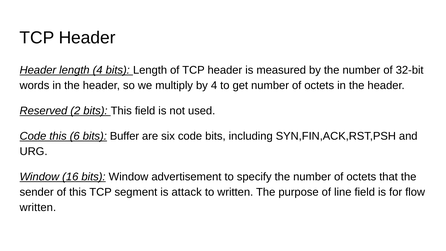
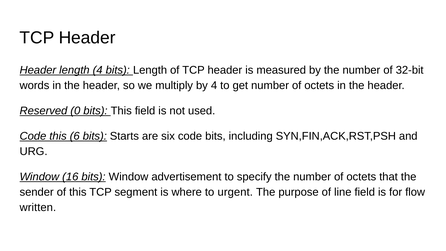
2: 2 -> 0 (75, 111)
Buffer: Buffer -> Starts (124, 136)
attack: attack -> where (187, 192)
to written: written -> urgent (235, 192)
